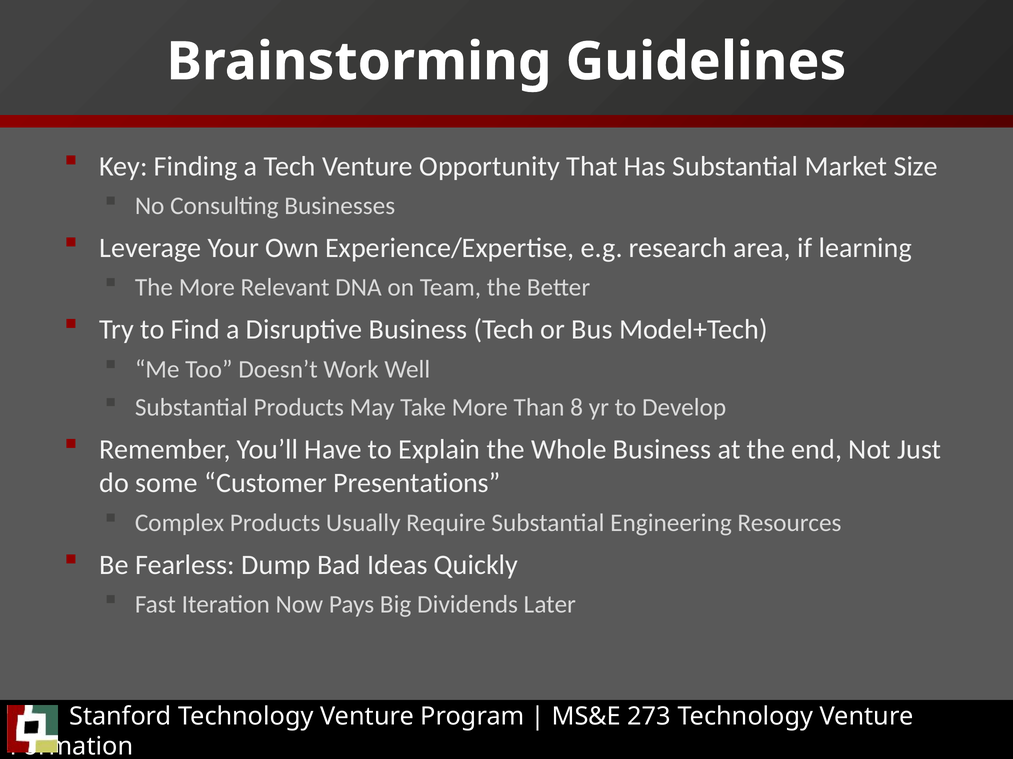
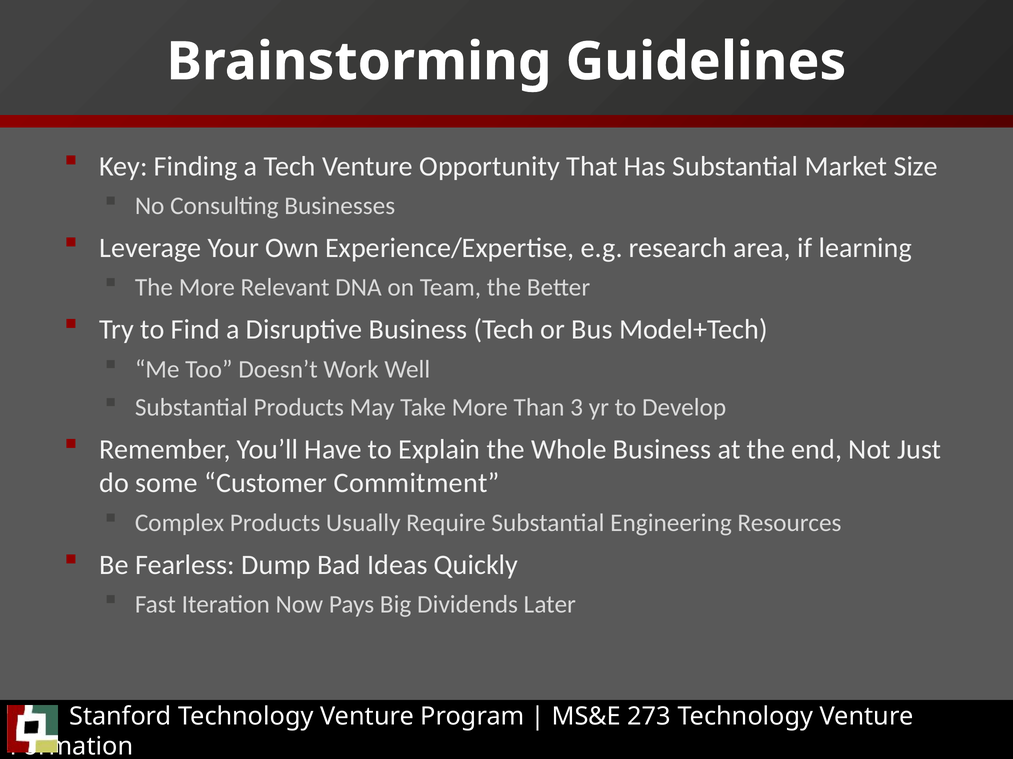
8: 8 -> 3 (577, 408)
Presentations: Presentations -> Commitment (417, 484)
